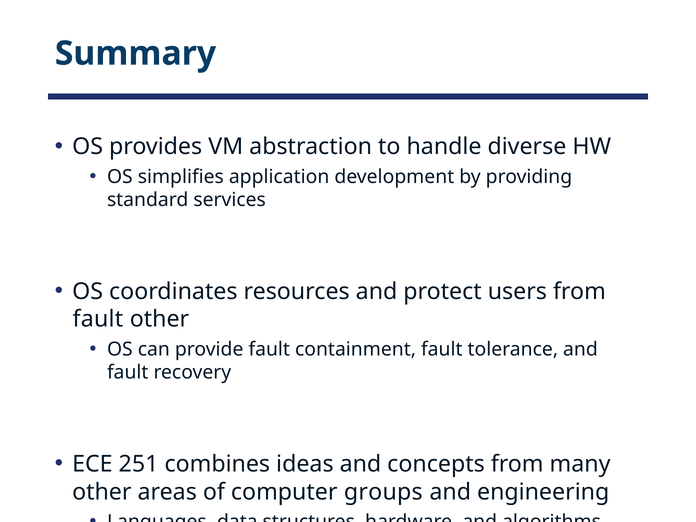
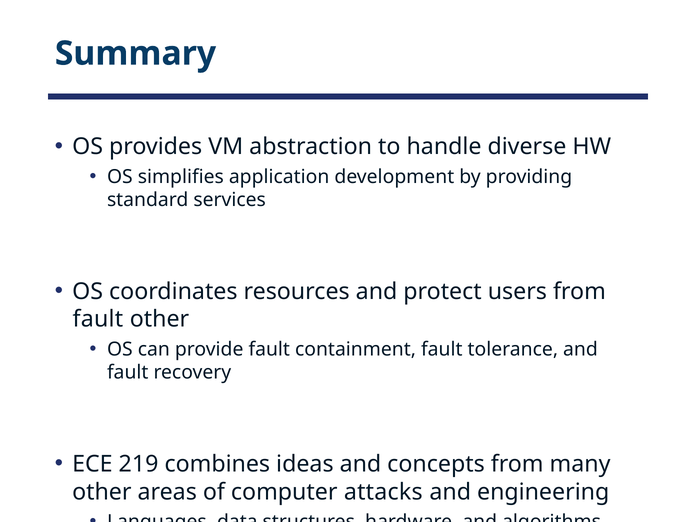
251: 251 -> 219 (139, 464)
groups: groups -> attacks (383, 492)
